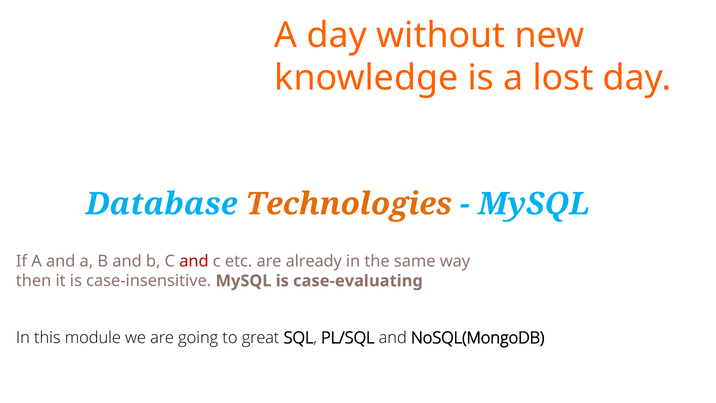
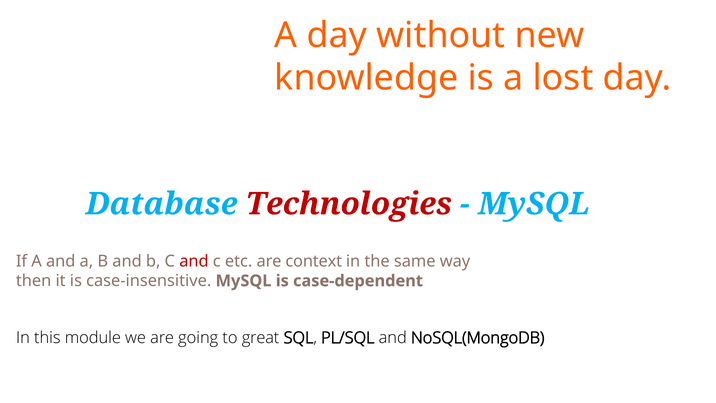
Technologies colour: orange -> red (349, 204)
already: already -> context (314, 261)
case-evaluating: case-evaluating -> case-dependent (358, 281)
